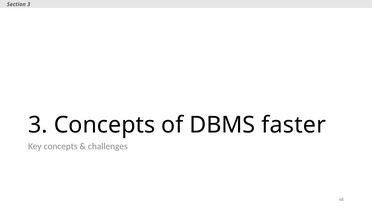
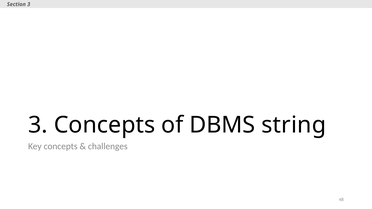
faster: faster -> string (294, 125)
